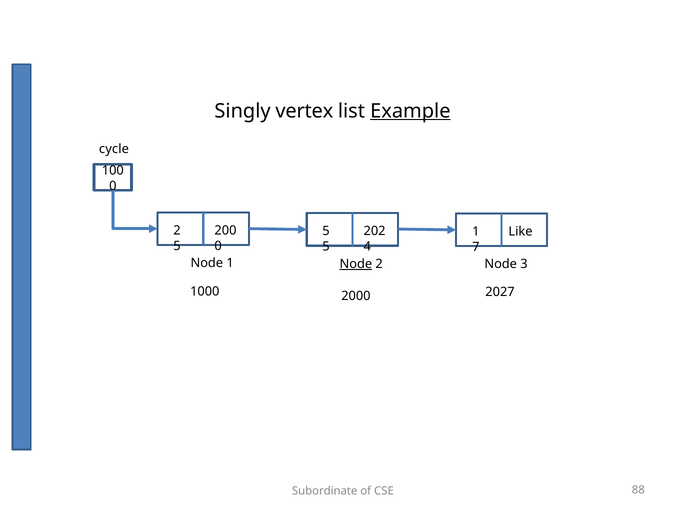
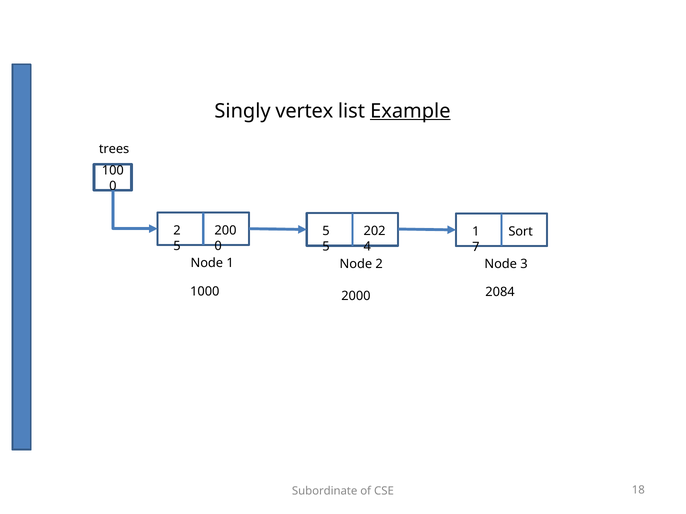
cycle: cycle -> trees (114, 149)
Like: Like -> Sort (521, 232)
Node underline: present -> none (356, 264)
2027: 2027 -> 2084 (500, 292)
88: 88 -> 18 (638, 490)
